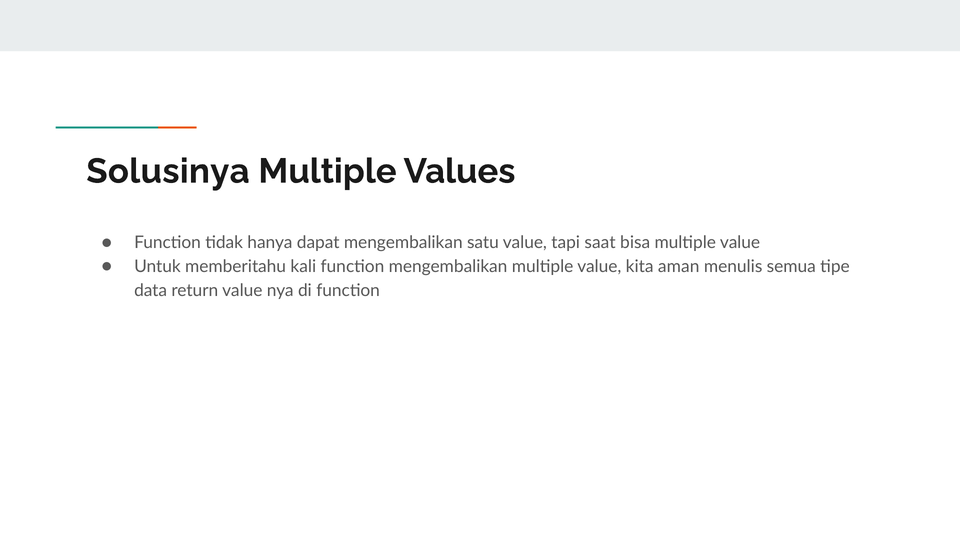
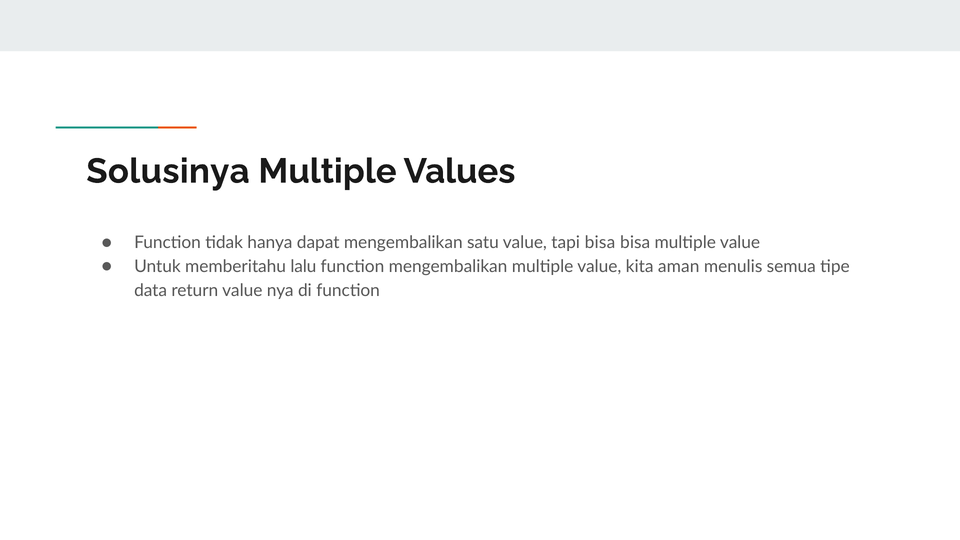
tapi saat: saat -> bisa (600, 243)
kali: kali -> lalu (303, 267)
